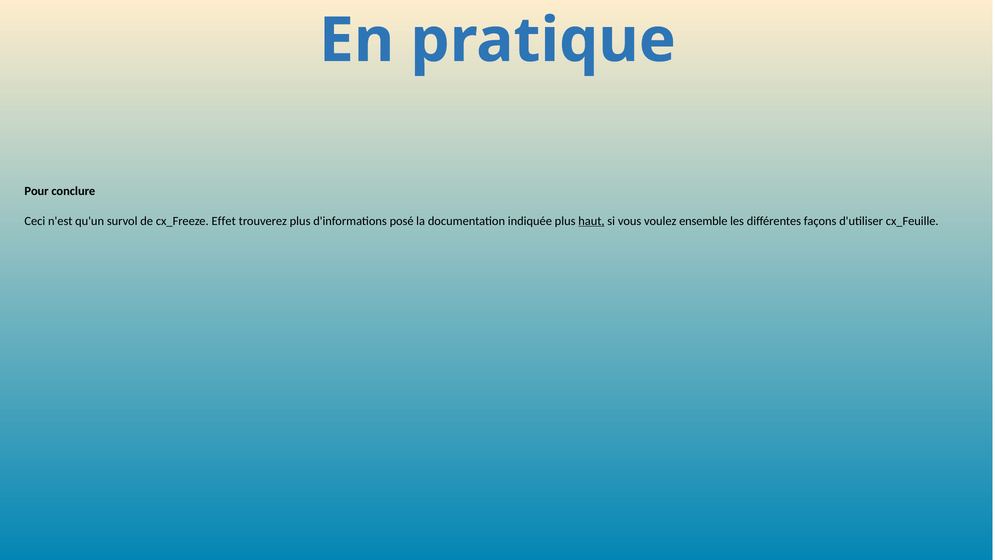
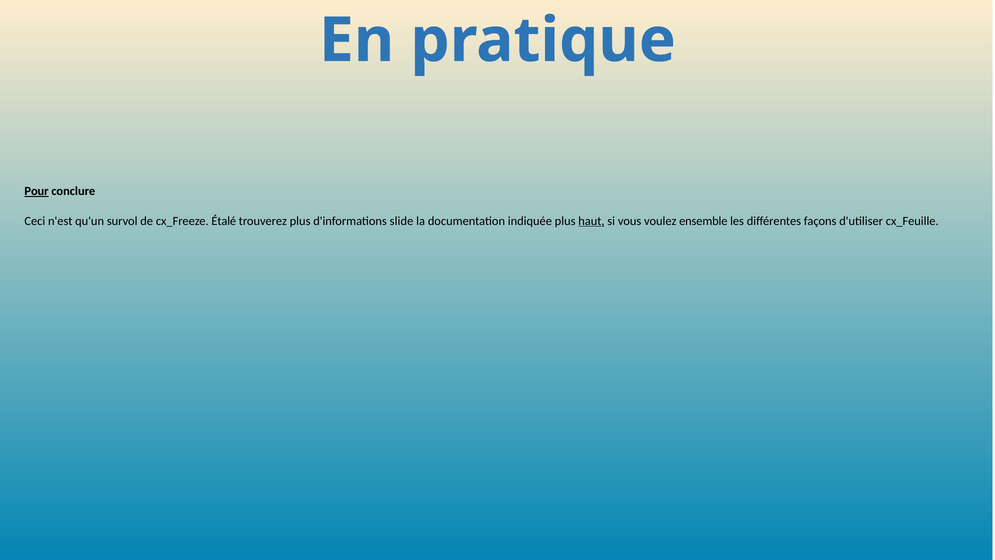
Pour underline: none -> present (37, 191)
Effet: Effet -> Étalé (224, 221)
posé: posé -> slide (402, 221)
